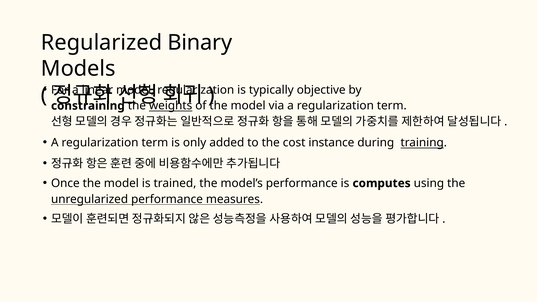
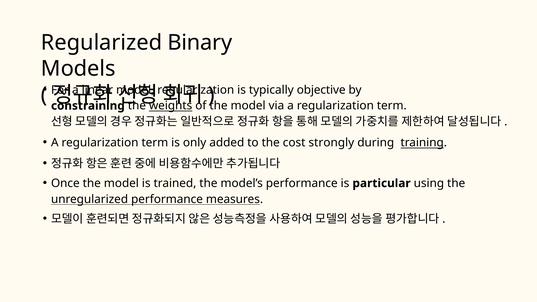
instance: instance -> strongly (331, 143)
computes: computes -> particular (382, 183)
